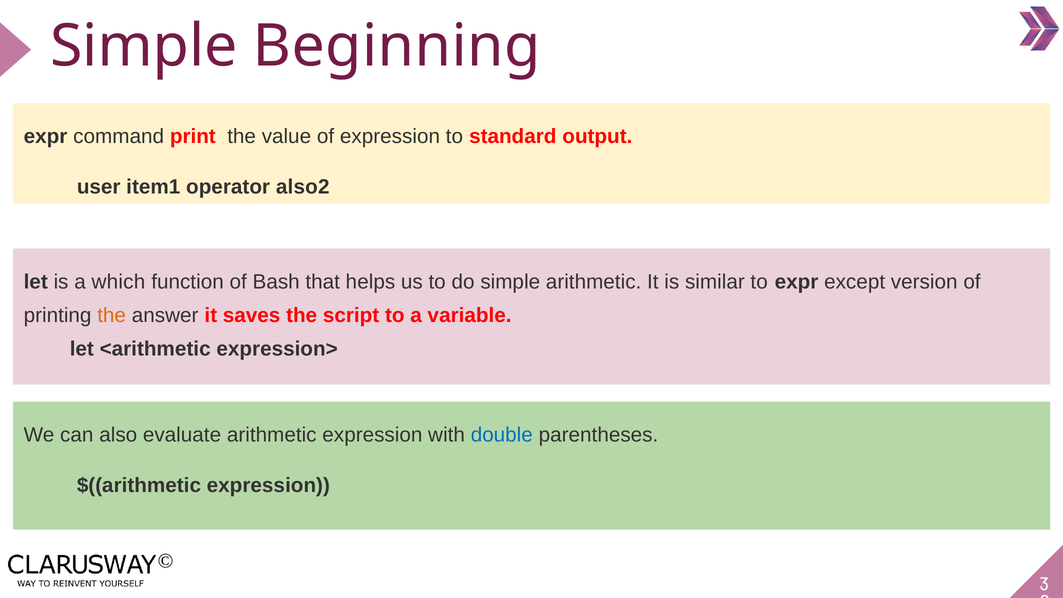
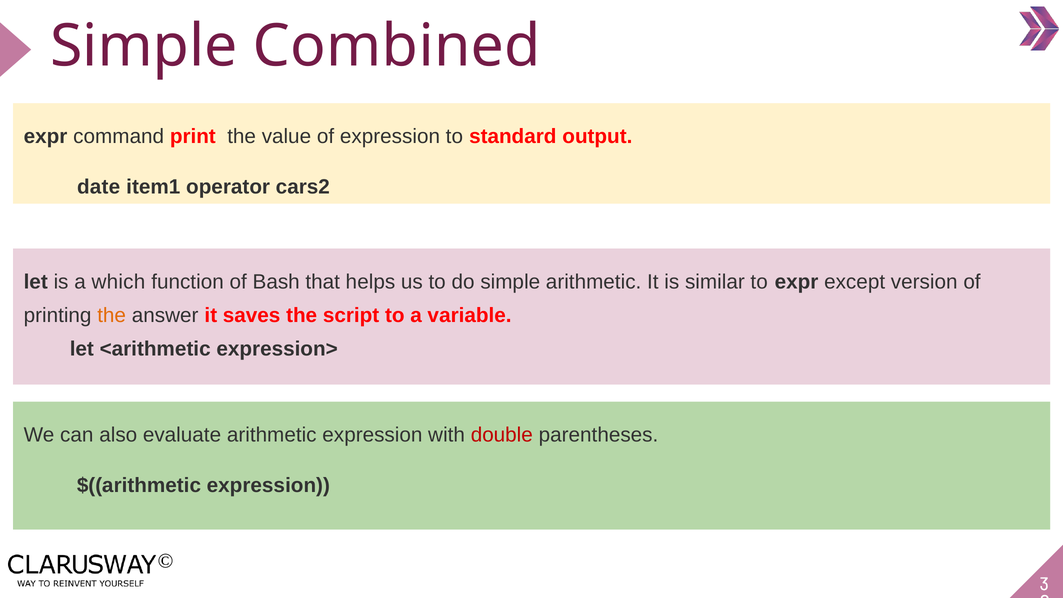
Beginning: Beginning -> Combined (397, 46)
user: user -> date (99, 187)
also2: also2 -> cars2 (303, 187)
double colour: blue -> red (502, 435)
